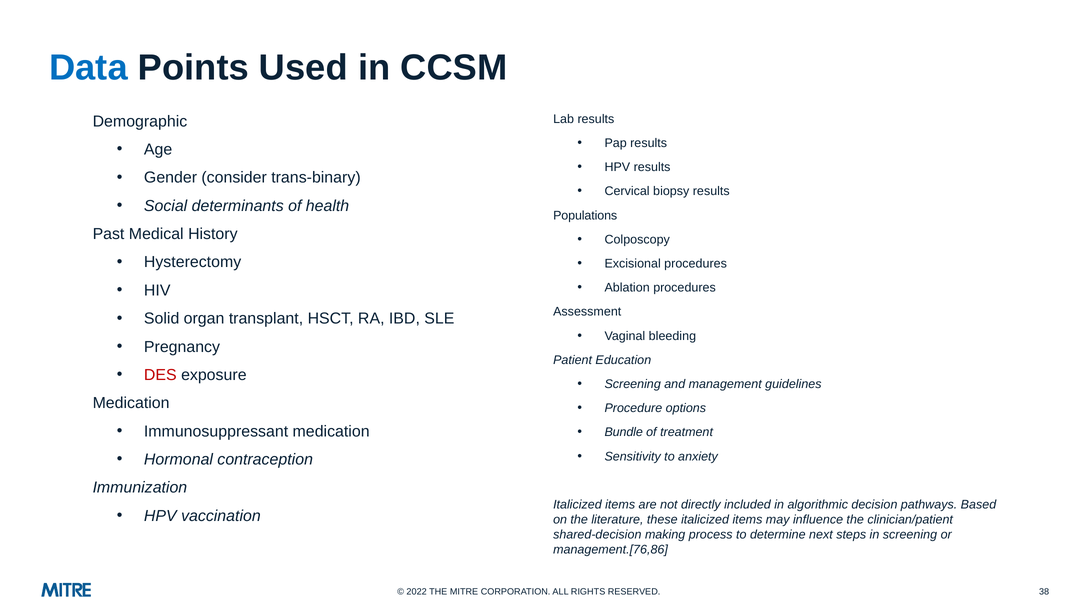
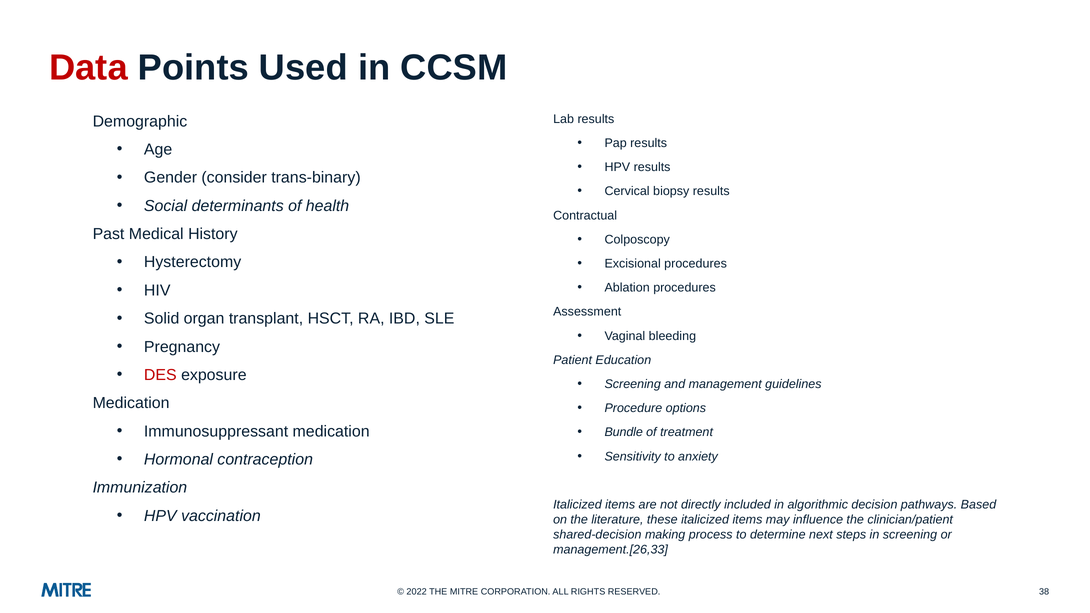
Data colour: blue -> red (88, 68)
Populations: Populations -> Contractual (585, 215)
management.[76,86: management.[76,86 -> management.[26,33 (611, 550)
